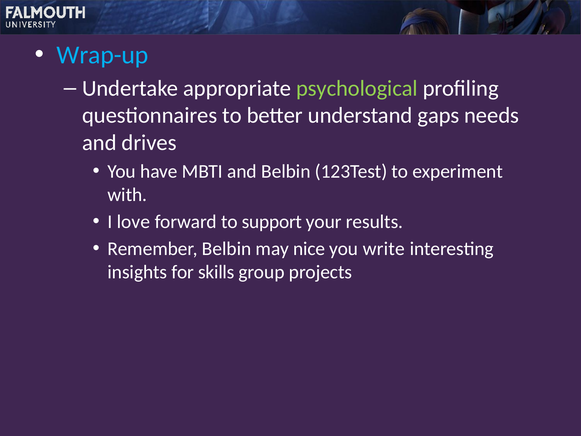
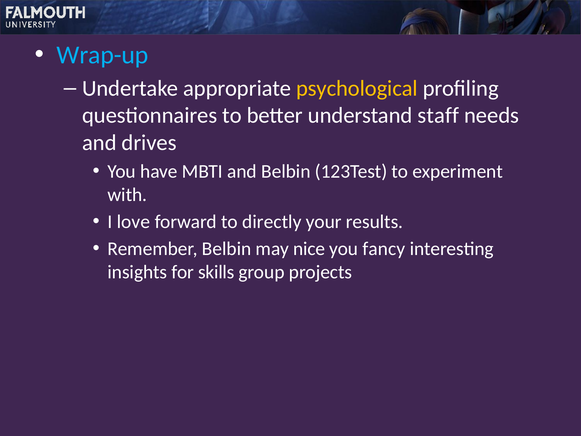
psychological colour: light green -> yellow (357, 88)
gaps: gaps -> staff (438, 115)
support: support -> directly (272, 222)
write: write -> fancy (384, 249)
